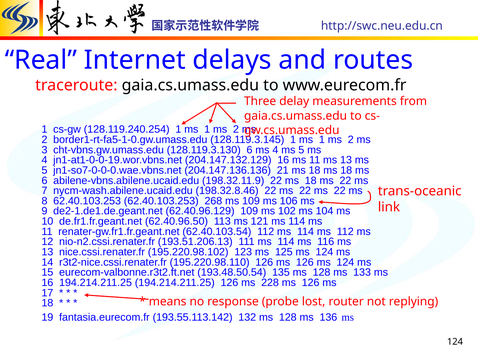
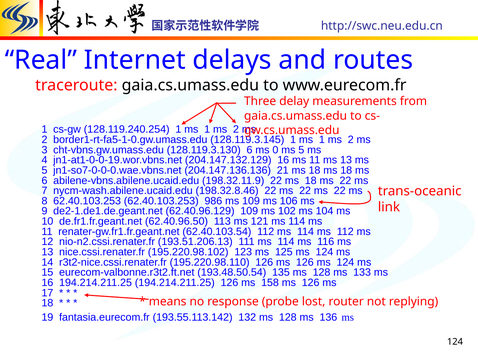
6 ms 4: 4 -> 0 (275, 150)
268: 268 -> 986 (213, 201)
228: 228 -> 158 (270, 282)
